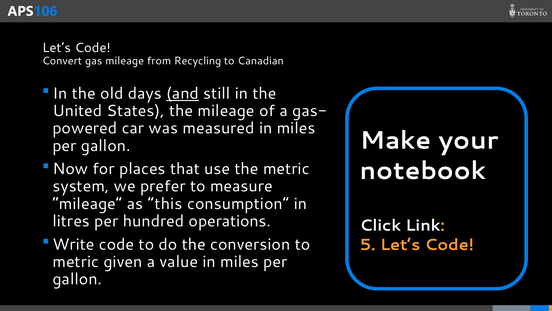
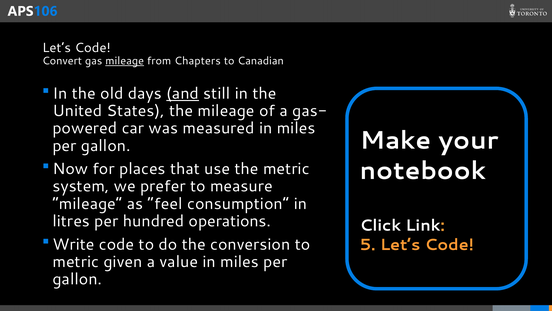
mileage underline: none -> present (125, 61)
Recycling: Recycling -> Chapters (198, 61)
this: this -> feel (165, 203)
